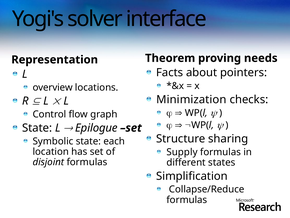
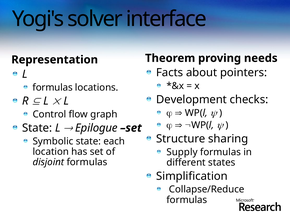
overview: overview -> formulas (53, 87)
Minimization: Minimization -> Development (191, 99)
